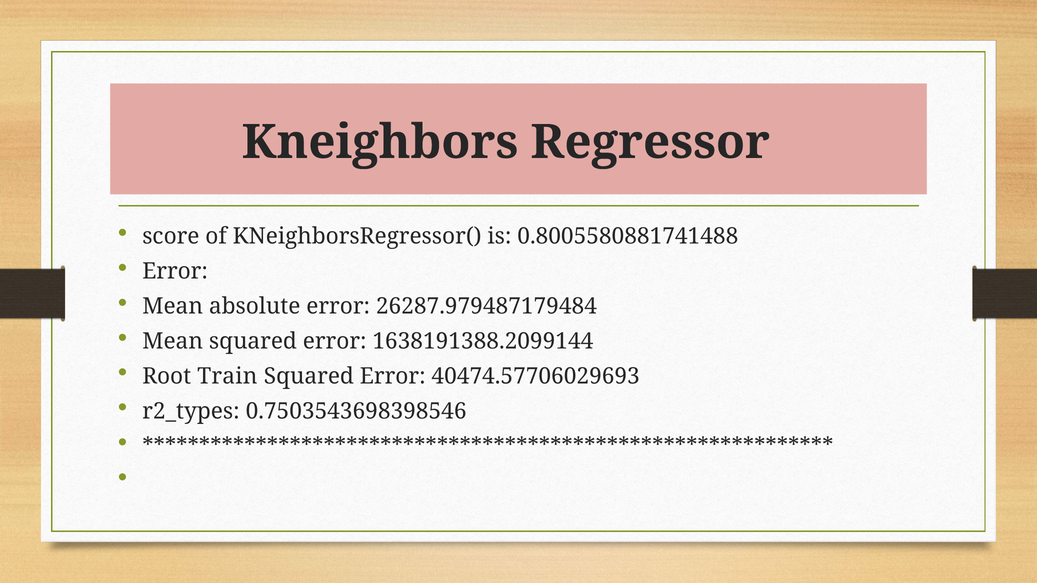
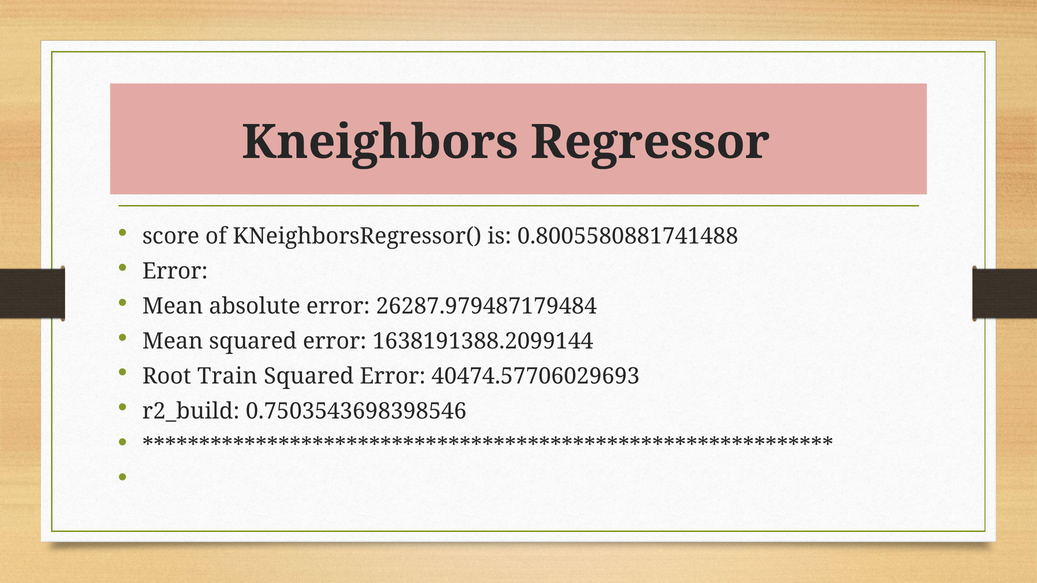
r2_types: r2_types -> r2_build (191, 411)
